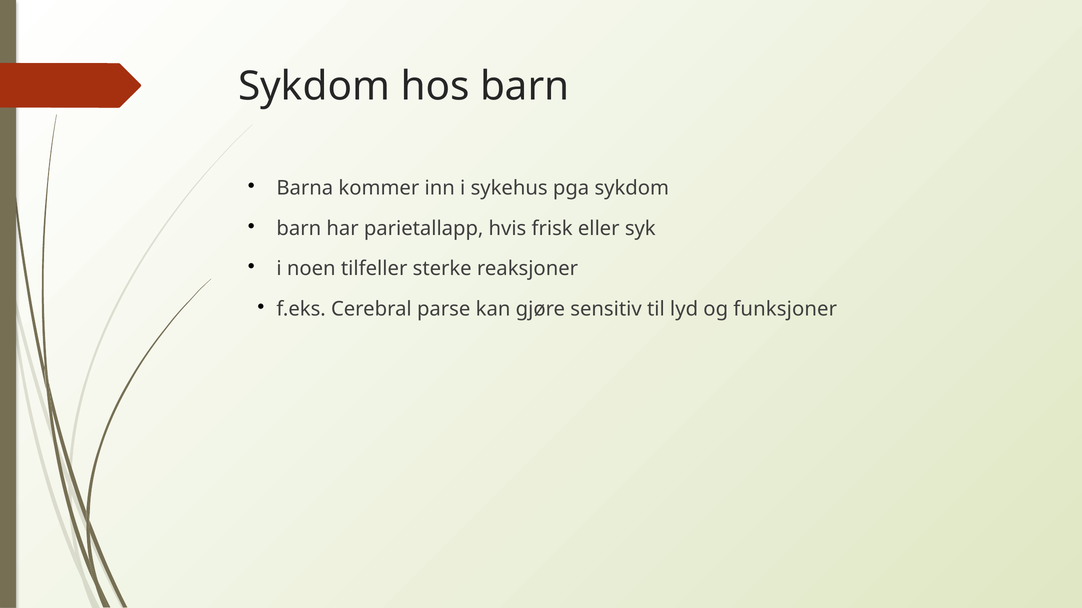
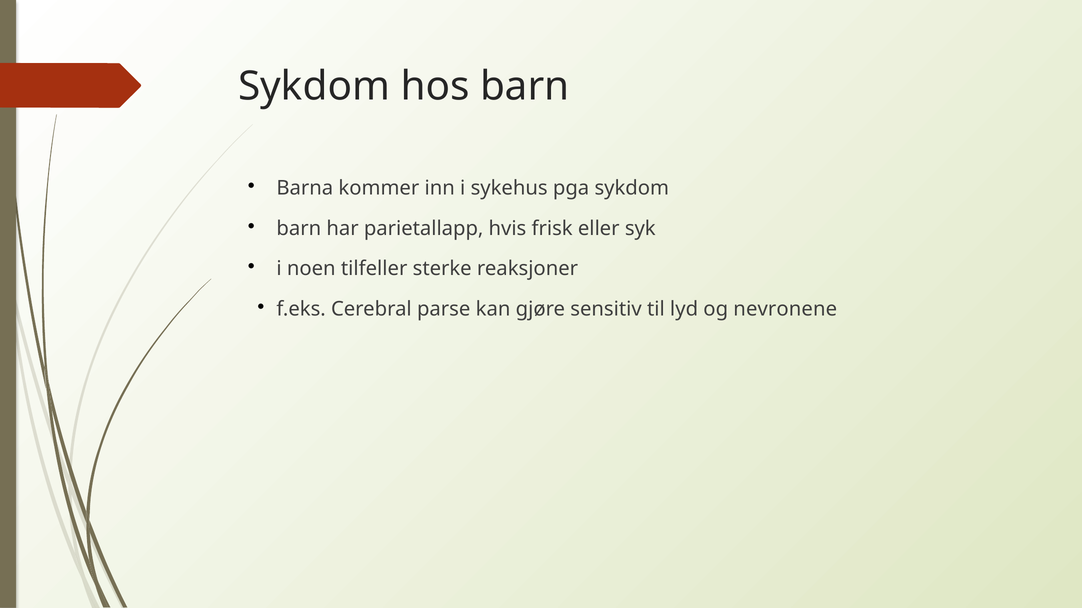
funksjoner: funksjoner -> nevronene (785, 309)
